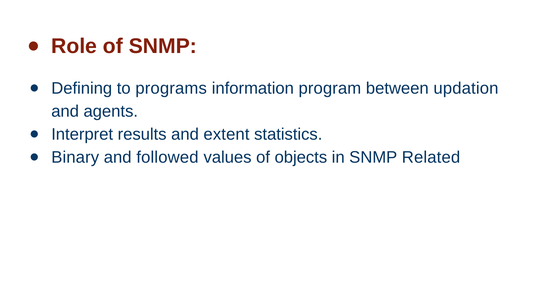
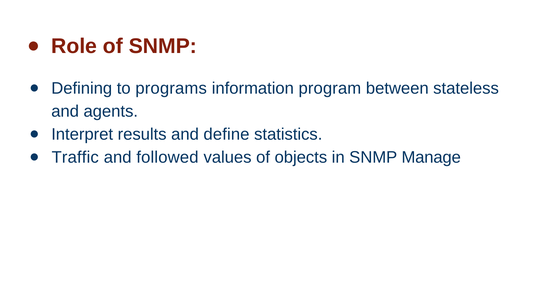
updation: updation -> stateless (466, 88)
extent: extent -> define (226, 134)
Binary: Binary -> Traffic (75, 157)
Related: Related -> Manage (431, 157)
